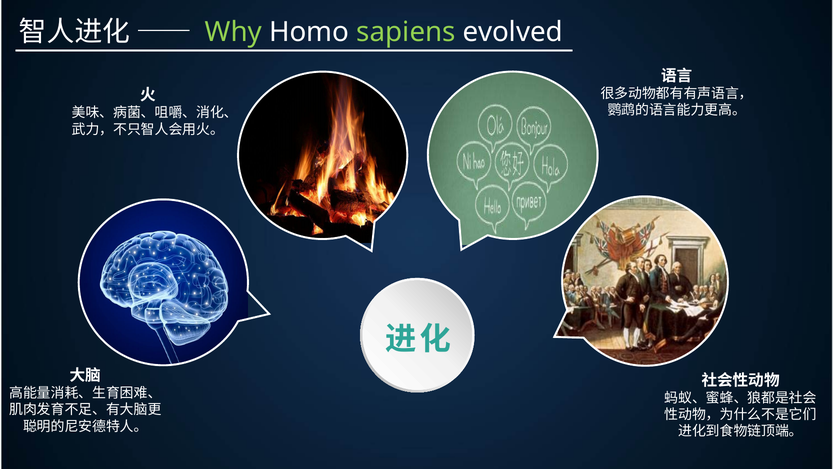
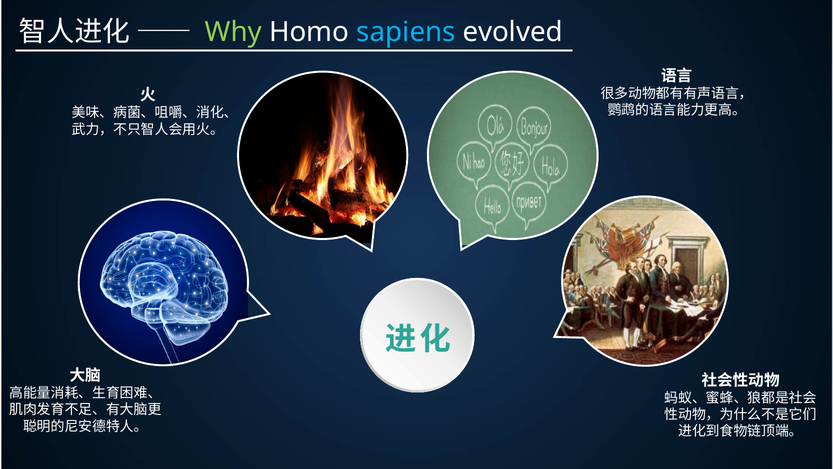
sapiens colour: light green -> light blue (406, 32)
